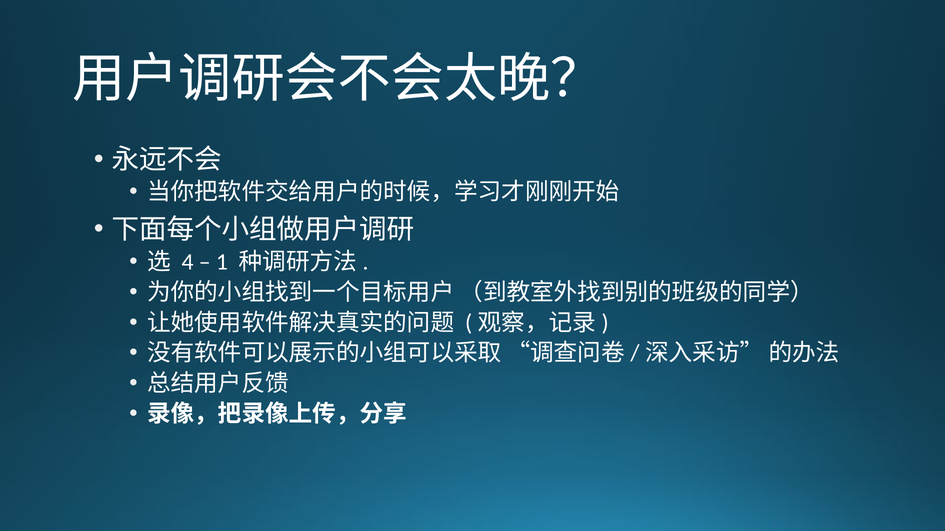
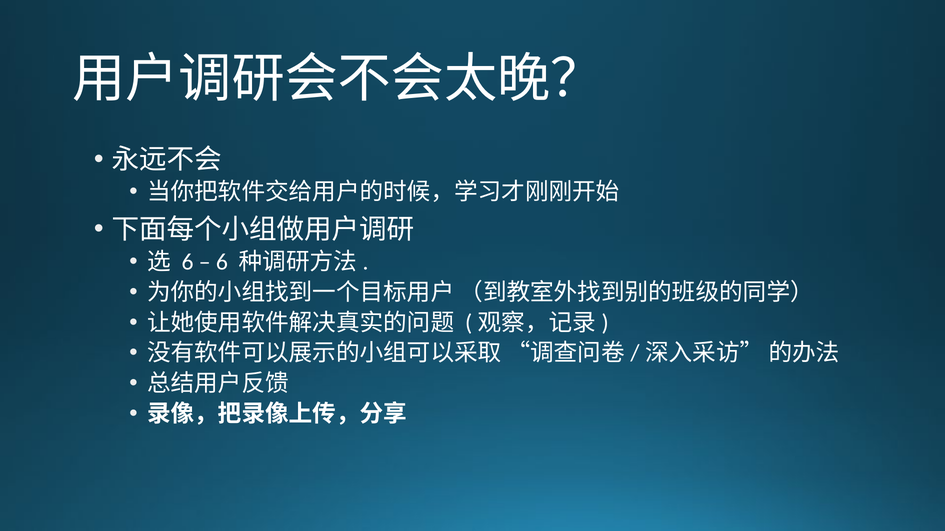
4: 4 -> 6 (188, 262)
1: 1 -> 6 (222, 262)
